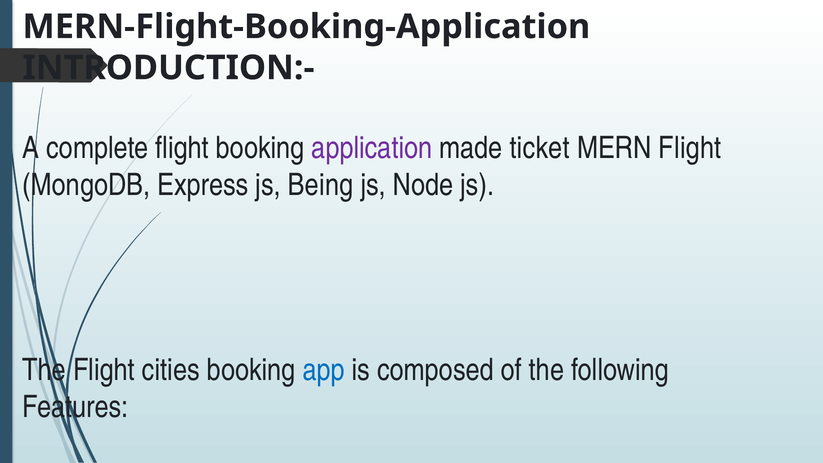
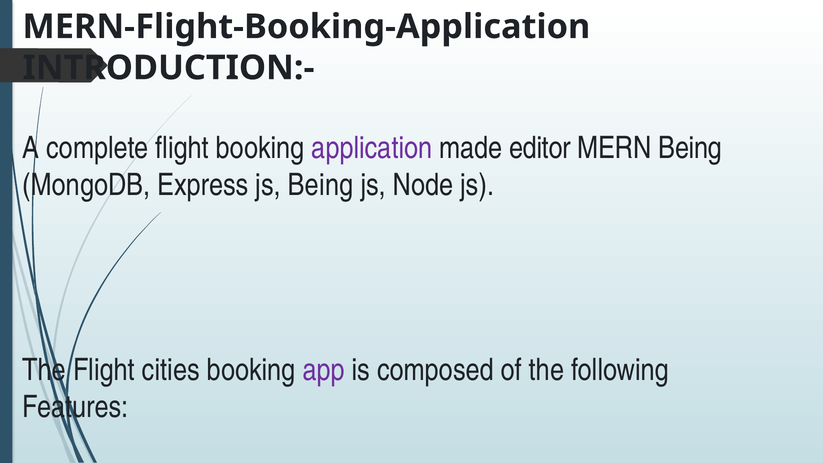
ticket: ticket -> editor (540, 148)
MERN Flight: Flight -> Being (690, 148)
app colour: blue -> purple (324, 370)
